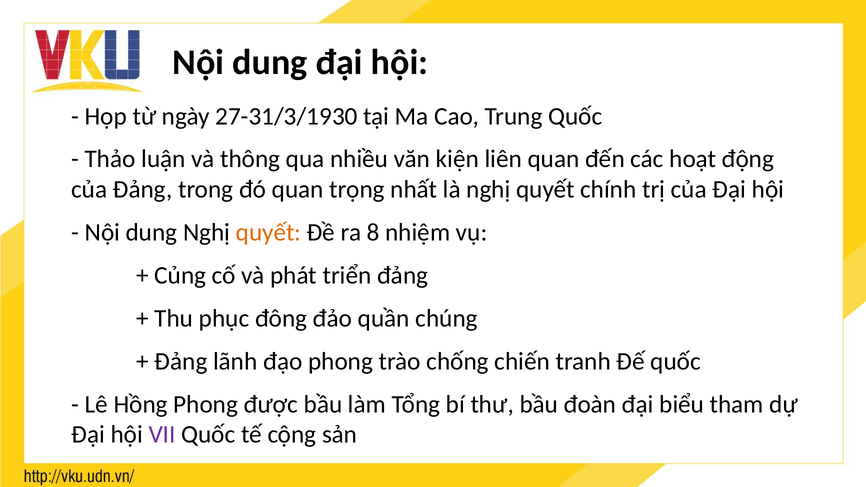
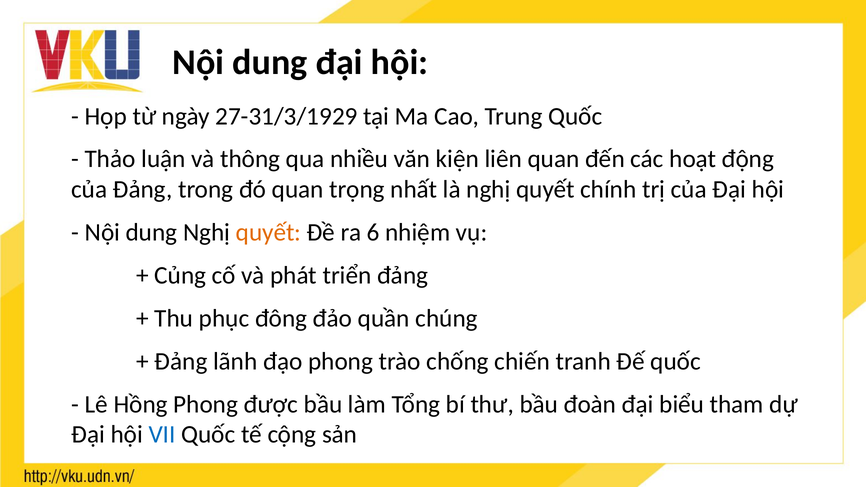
27-31/3/1930: 27-31/3/1930 -> 27-31/3/1929 (286, 116)
8: 8 -> 6 (373, 232)
VII colour: purple -> blue (162, 435)
